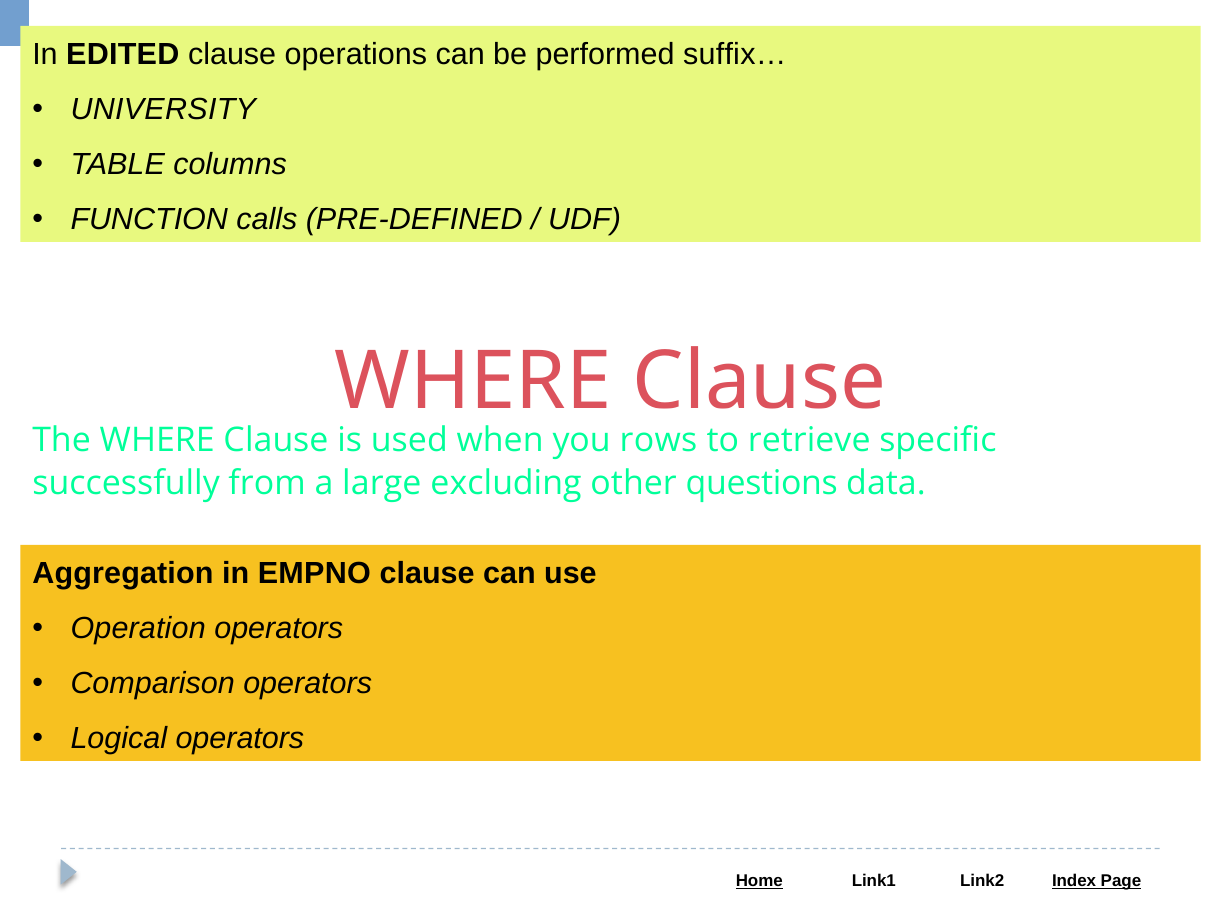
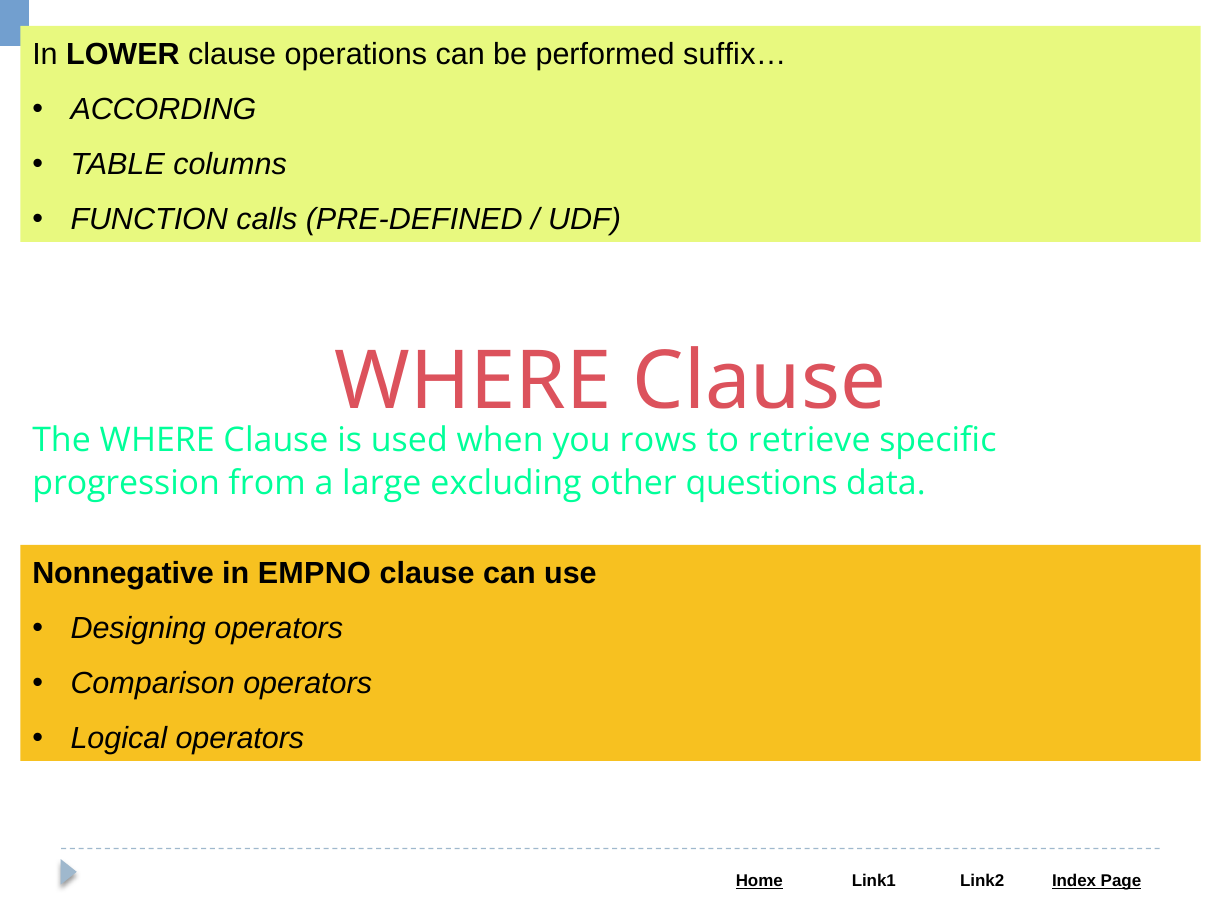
EDITED: EDITED -> LOWER (123, 55)
UNIVERSITY: UNIVERSITY -> ACCORDING (163, 110)
successfully: successfully -> progression (126, 484)
Aggregation: Aggregation -> Nonnegative (123, 574)
Operation: Operation -> Designing (138, 629)
